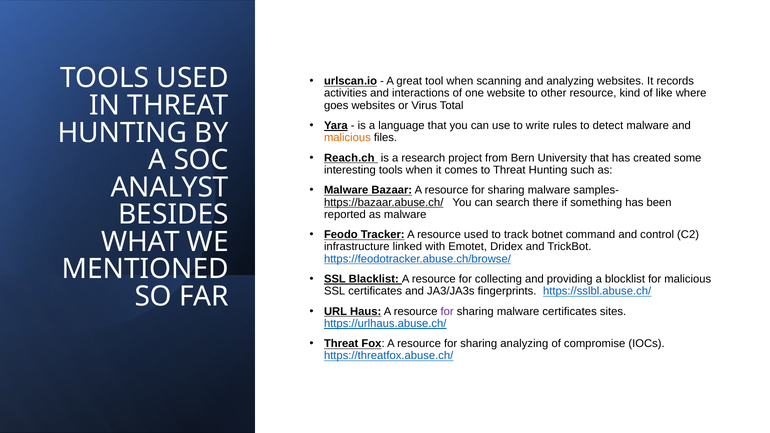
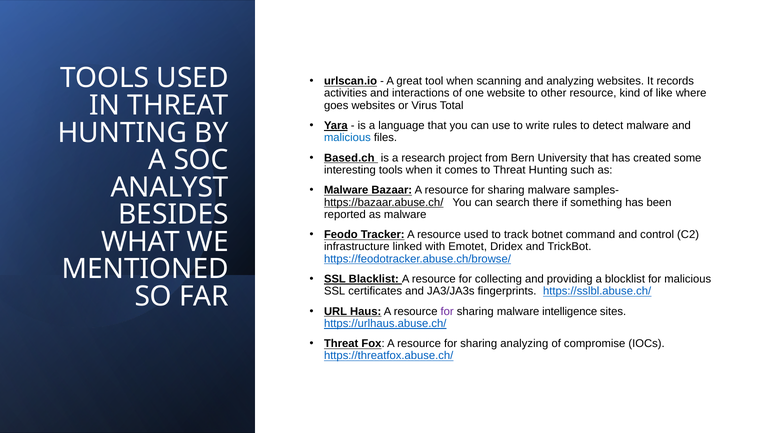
malicious colour: orange -> blue (347, 138)
Reach.ch: Reach.ch -> Based.ch (349, 158)
malware certificates: certificates -> intelligence (570, 311)
